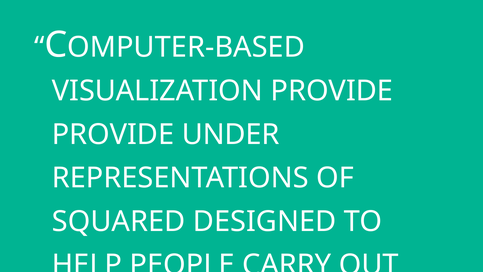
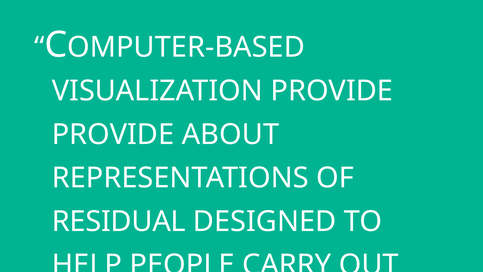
UNDER: UNDER -> ABOUT (230, 134)
SQUARED: SQUARED -> RESIDUAL (119, 221)
